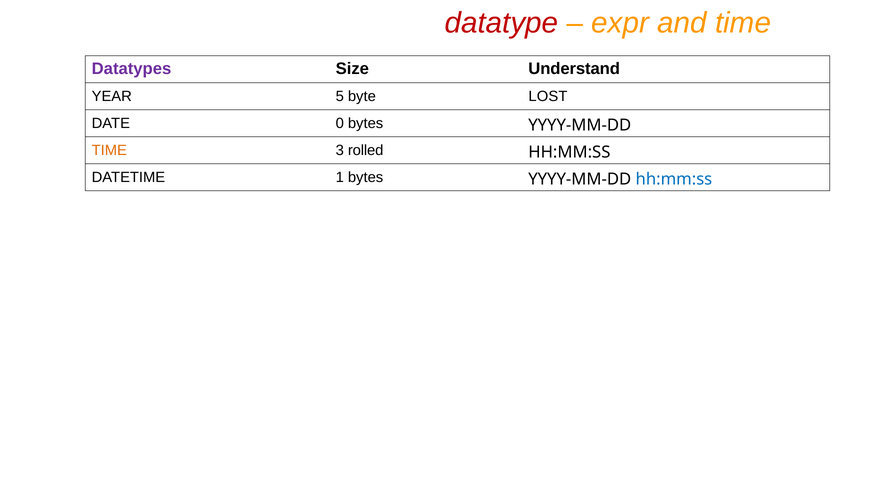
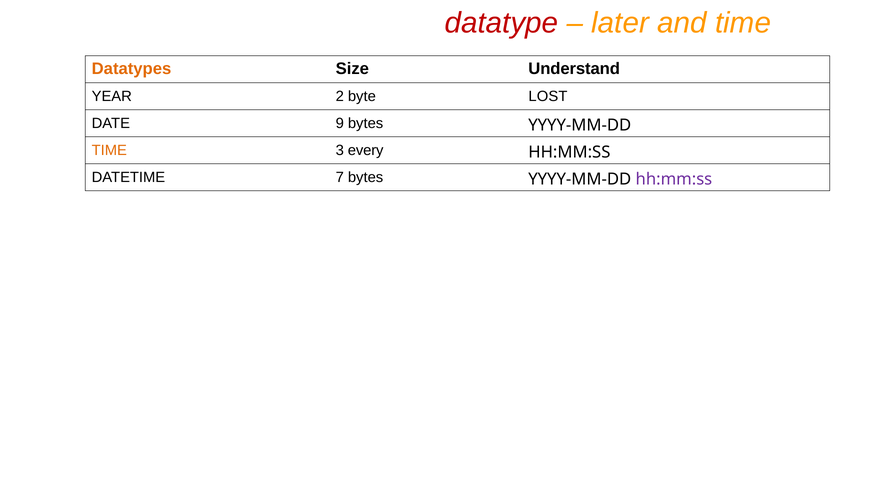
expr: expr -> later (620, 23)
Datatypes colour: purple -> orange (132, 69)
5: 5 -> 2 (340, 97)
0: 0 -> 9 (340, 124)
rolled: rolled -> every (366, 151)
1: 1 -> 7 (340, 178)
hh:mm:ss colour: blue -> purple (674, 179)
